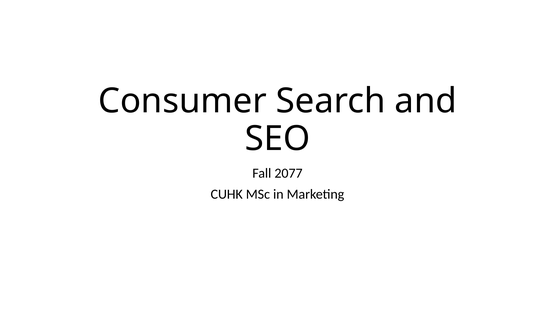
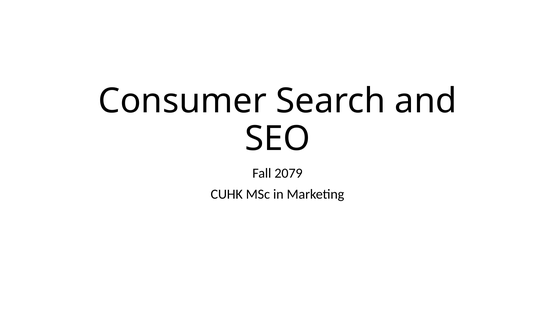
2077: 2077 -> 2079 (289, 173)
